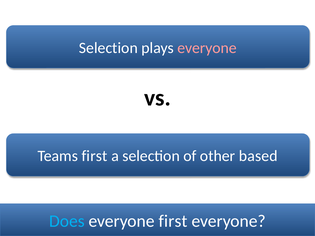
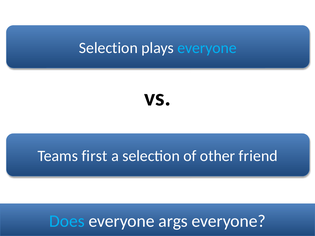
everyone colour: pink -> light blue (207, 48)
based: based -> friend (258, 156)
everyone first: first -> args (173, 221)
